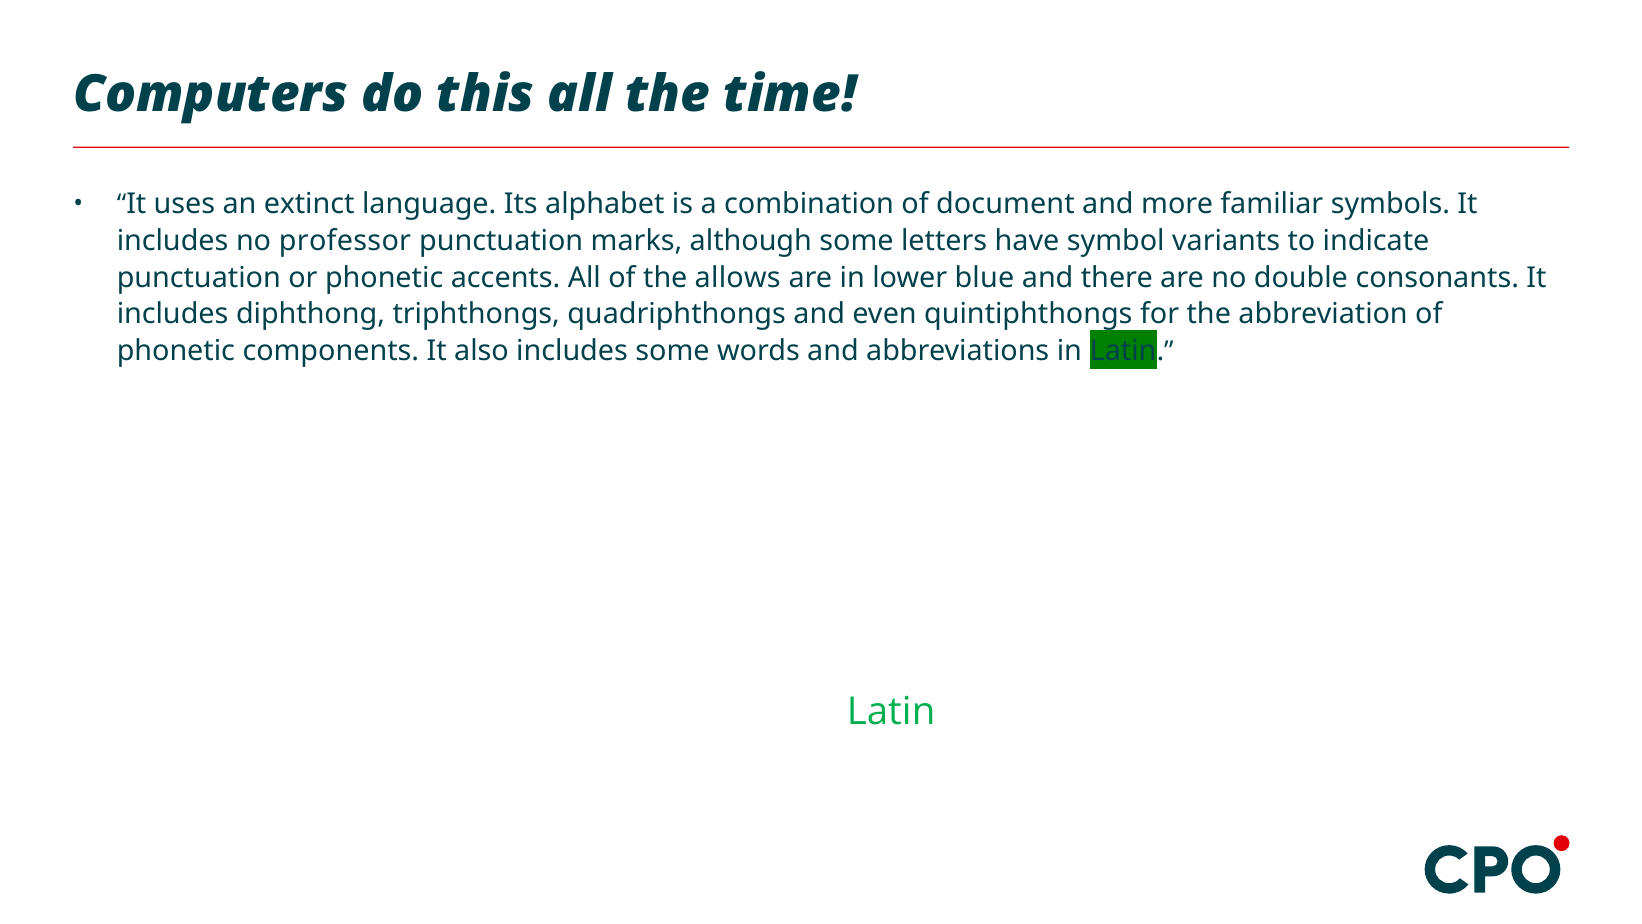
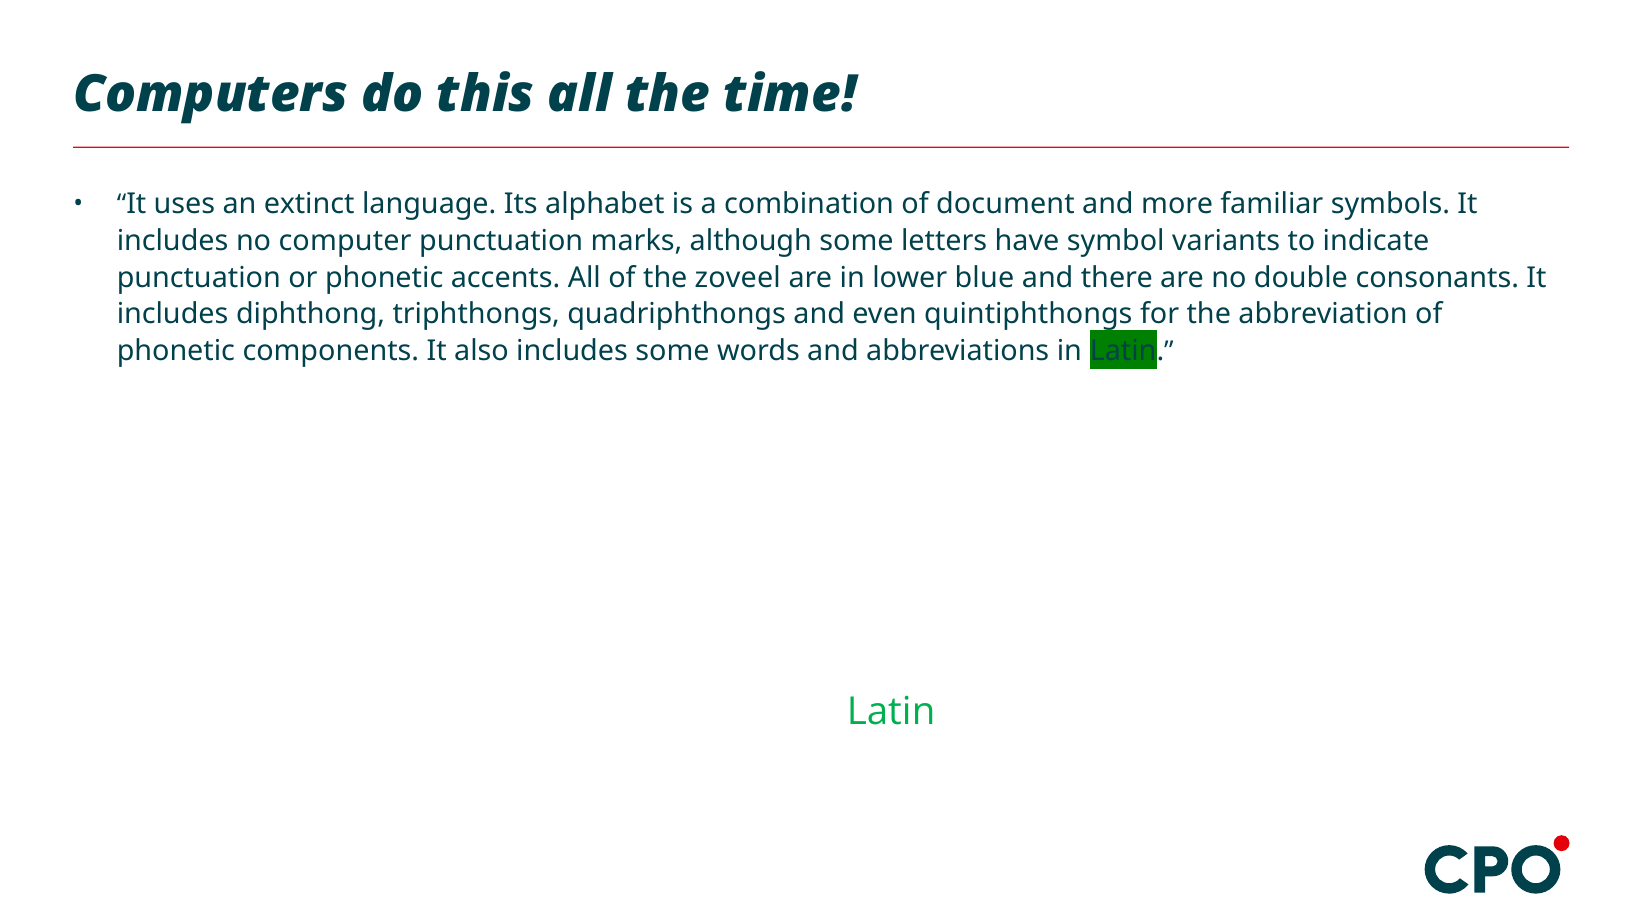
professor: professor -> computer (345, 241)
allows: allows -> zoveel (738, 278)
